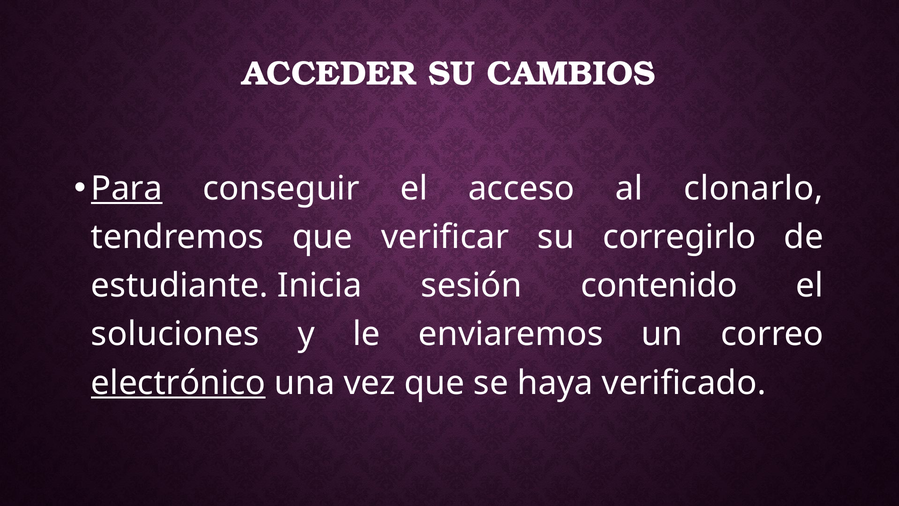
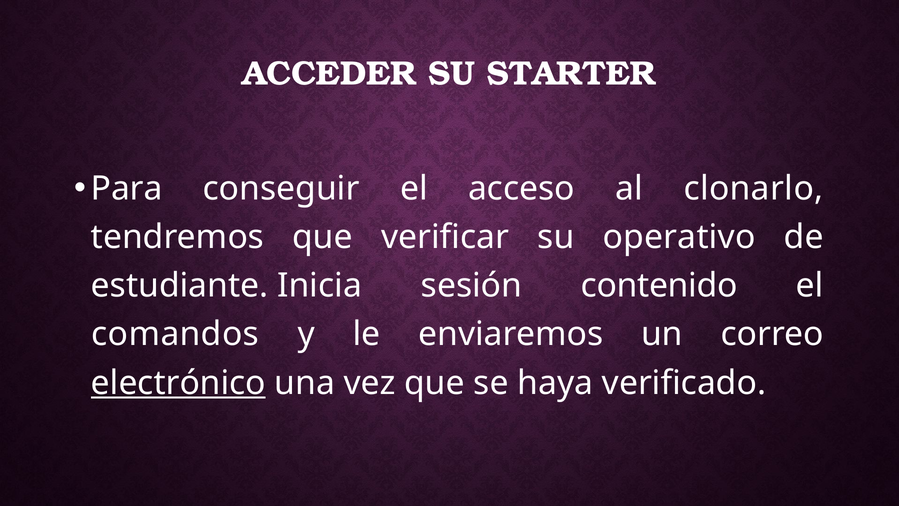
CAMBIOS: CAMBIOS -> STARTER (571, 73)
Para underline: present -> none (127, 189)
corregirlo: corregirlo -> operativo (679, 237)
soluciones: soluciones -> comandos (175, 334)
